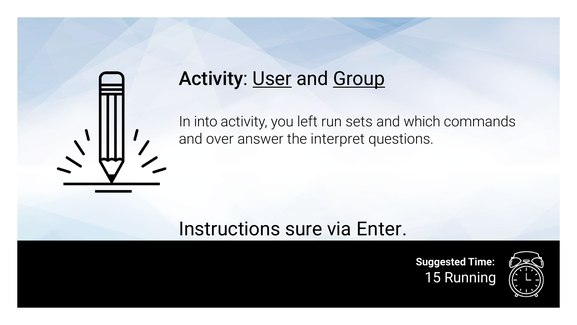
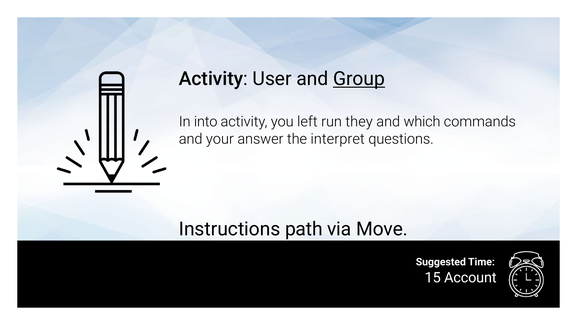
User underline: present -> none (272, 79)
sets: sets -> they (359, 122)
over: over -> your (220, 139)
sure: sure -> path (304, 229)
Enter: Enter -> Move (382, 229)
Running: Running -> Account (470, 277)
